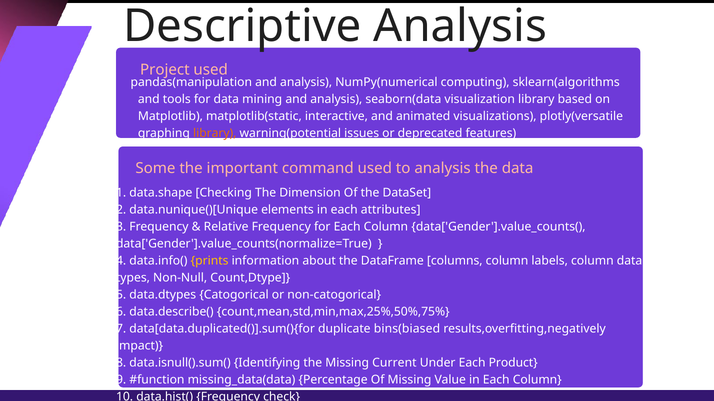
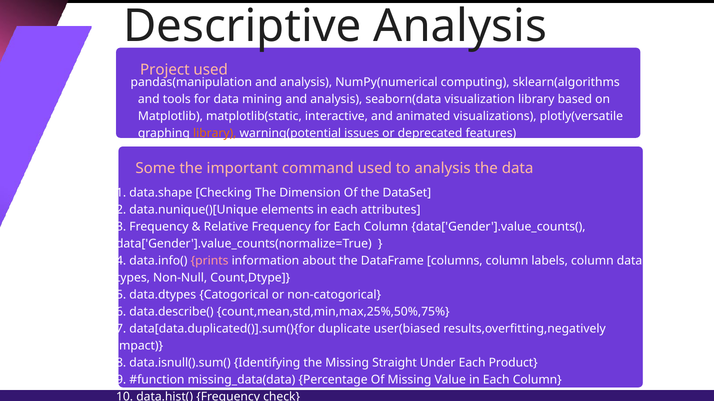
prints colour: yellow -> pink (210, 261)
bins(biased: bins(biased -> user(biased (407, 329)
Current: Current -> Straight (394, 363)
